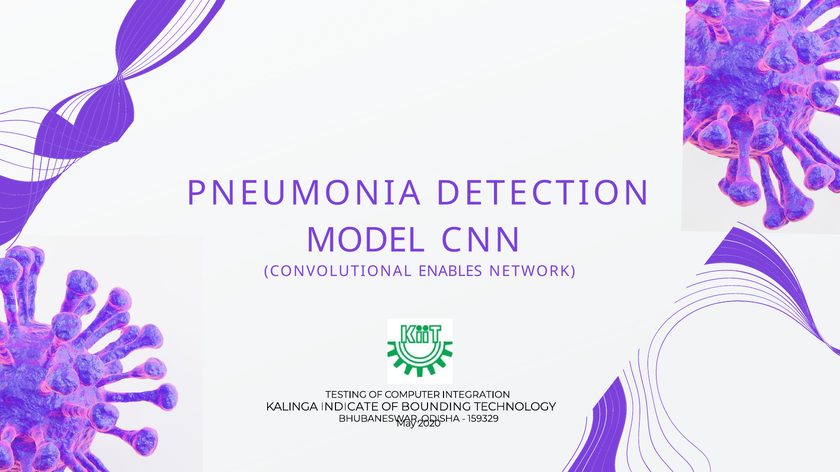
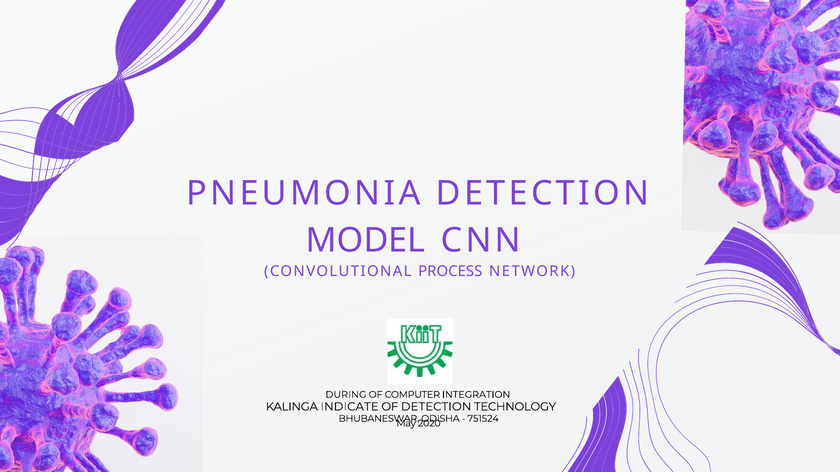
ENABLES: ENABLES -> PROCESS (450, 272)
TESTING: TESTING -> DURING (346, 395)
OF BOUNDING: BOUNDING -> DETECTION (436, 407)
159329: 159329 -> 751524 (483, 419)
